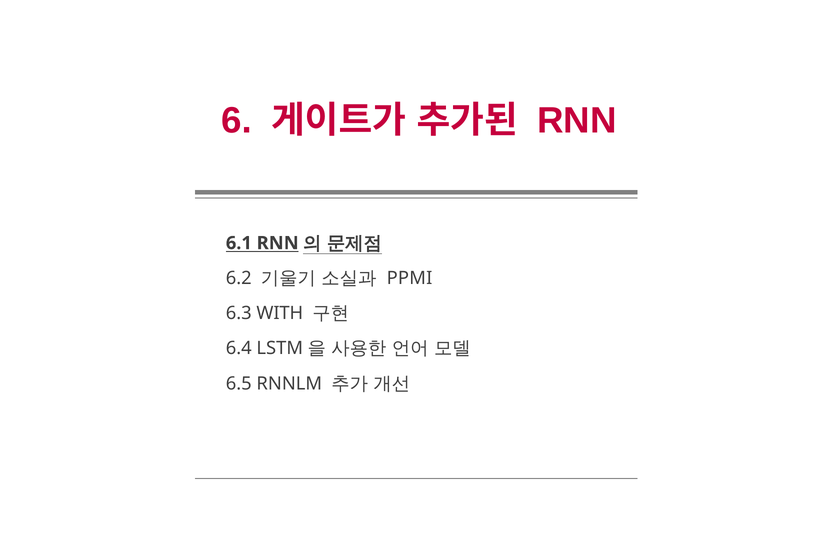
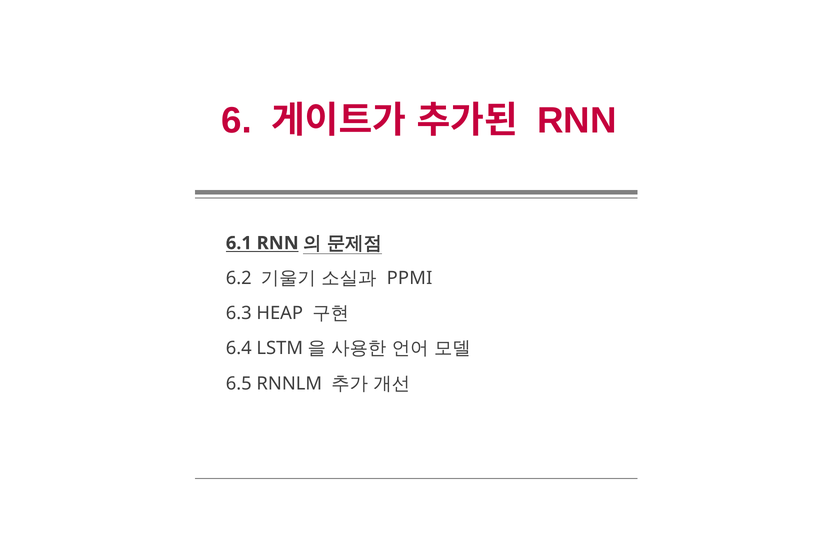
WITH: WITH -> HEAP (280, 313)
